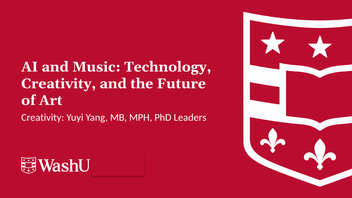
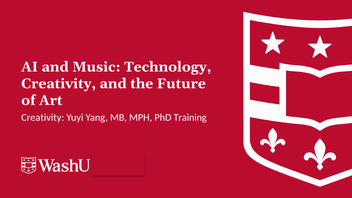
Leaders: Leaders -> Training (190, 117)
